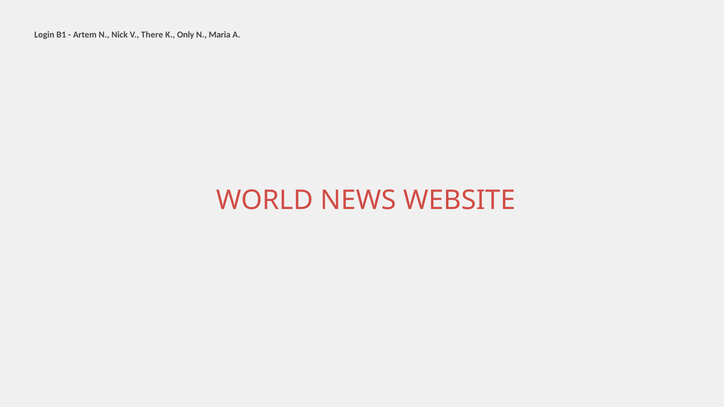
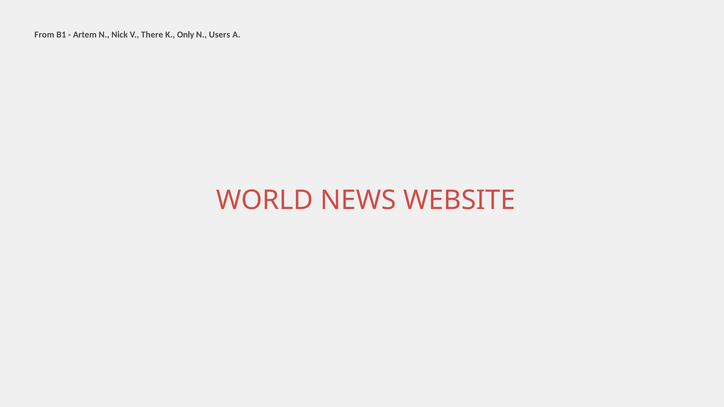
Login: Login -> From (44, 35)
Maria: Maria -> Users (220, 35)
